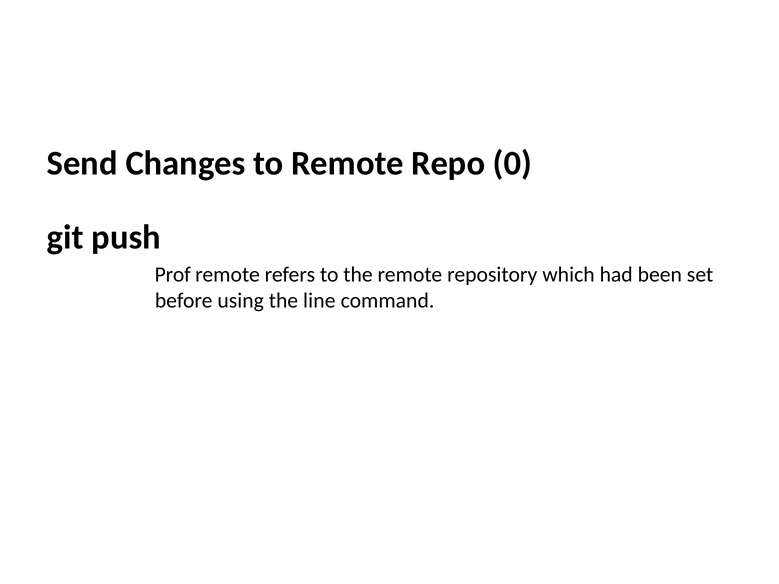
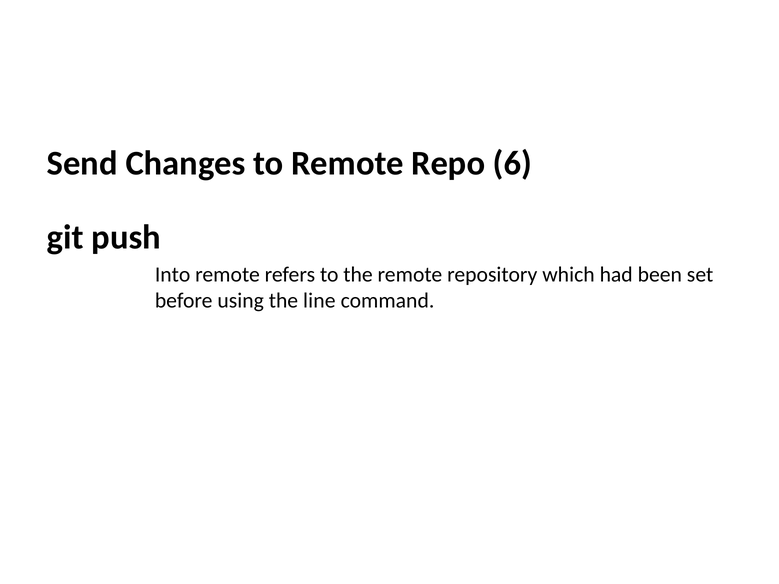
0: 0 -> 6 (512, 163)
Prof: Prof -> Into (173, 275)
